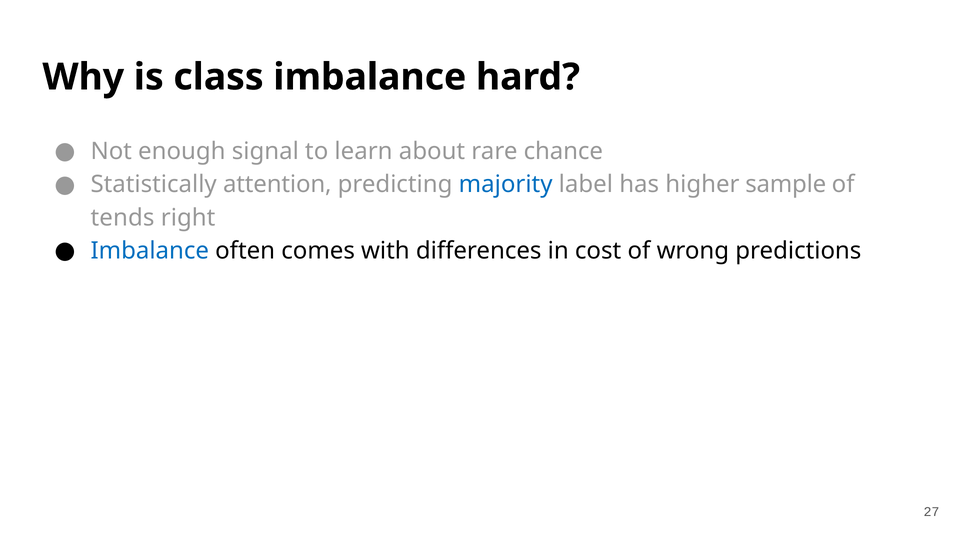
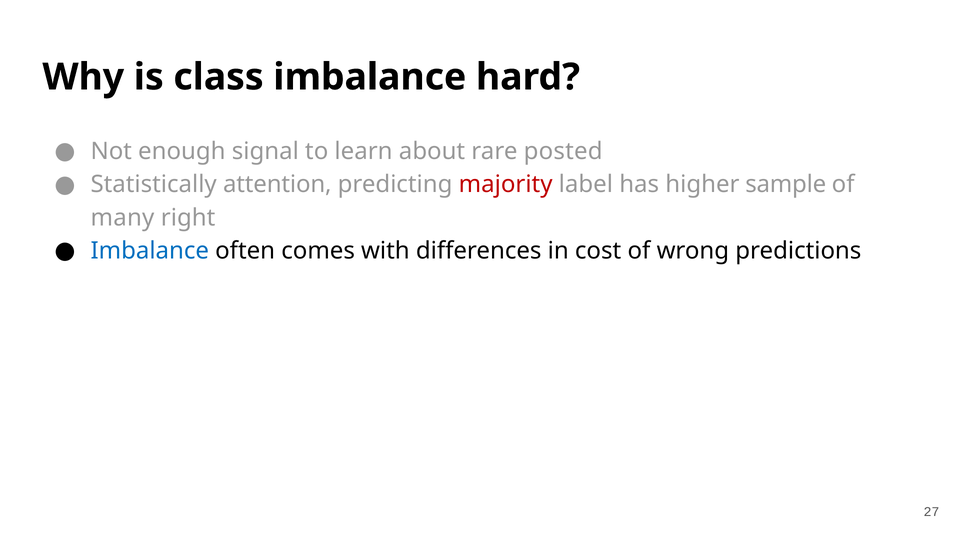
chance: chance -> posted (563, 151)
majority colour: blue -> red (506, 184)
tends: tends -> many (122, 218)
